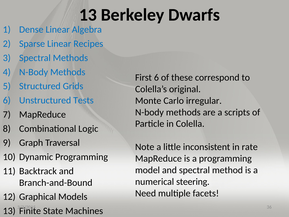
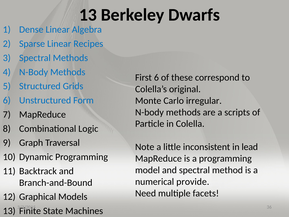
Tests: Tests -> Form (83, 100)
rate: rate -> lead (250, 147)
steering: steering -> provide (193, 181)
